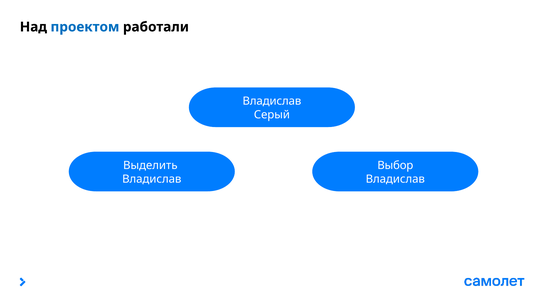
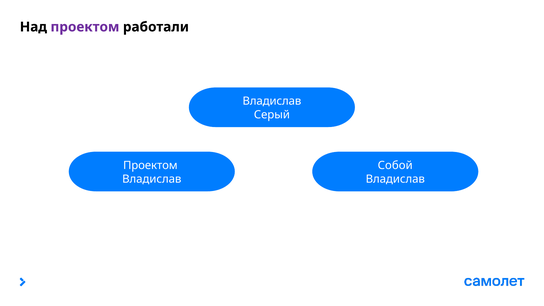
проектом colour: blue -> purple (85, 27)
Выделить: Выделить -> Проектом (150, 165)
Выбор: Выбор -> Собой (395, 166)
